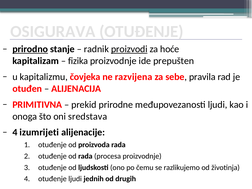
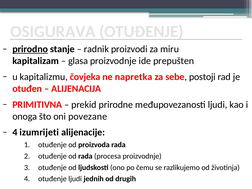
proizvodi underline: present -> none (129, 49)
hoće: hoće -> miru (170, 49)
fizika: fizika -> glasa (78, 61)
razvijena: razvijena -> napretka (134, 77)
pravila: pravila -> postoji (202, 77)
sredstava: sredstava -> povezane (88, 116)
